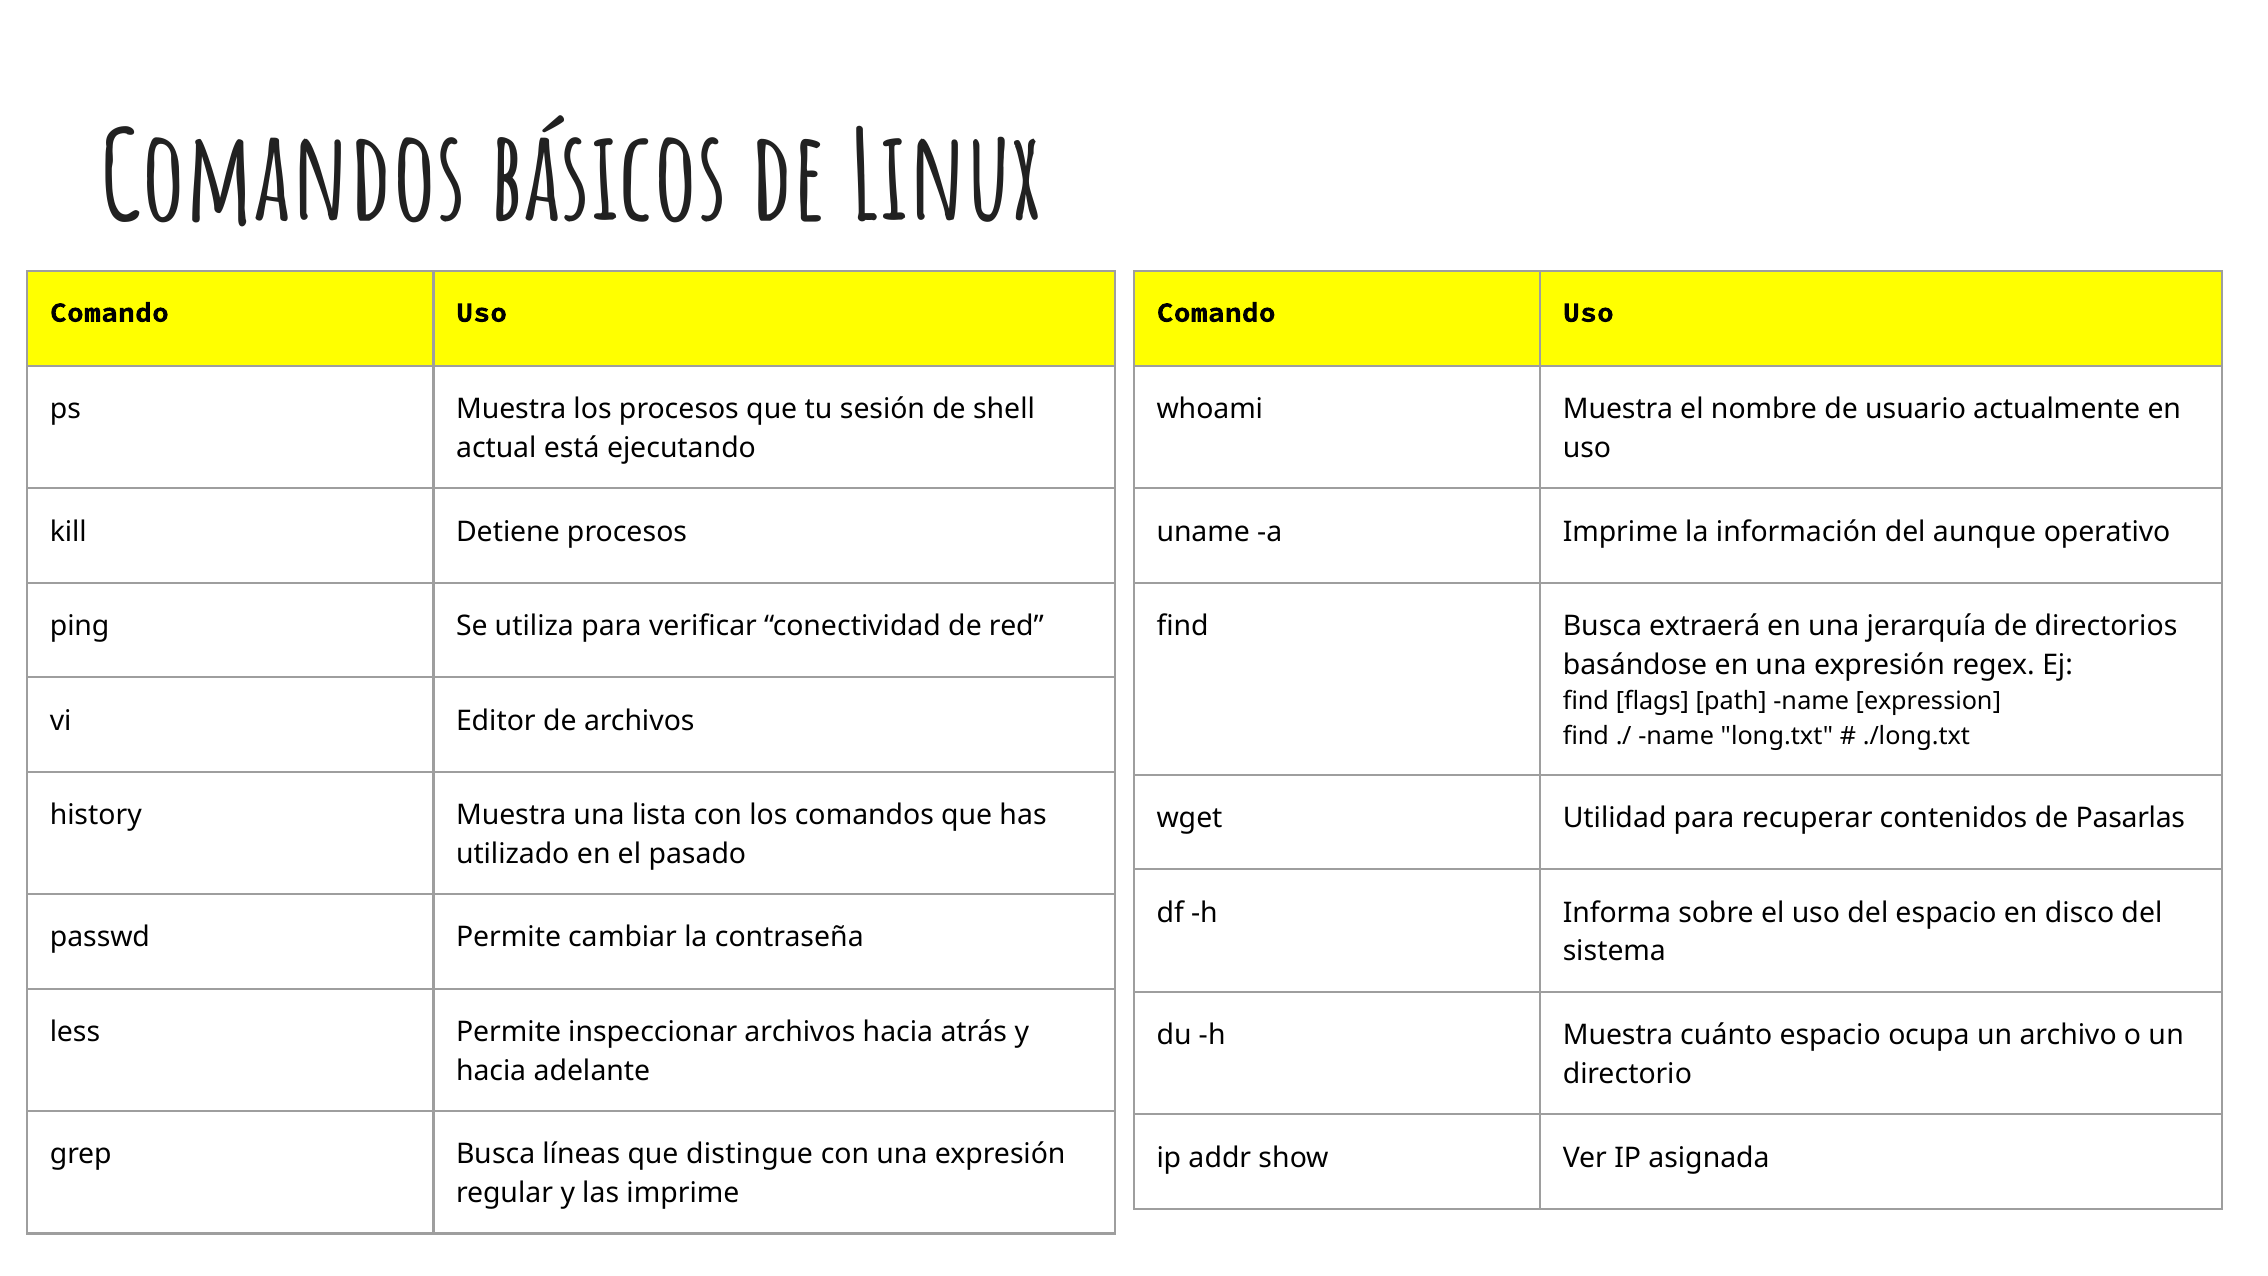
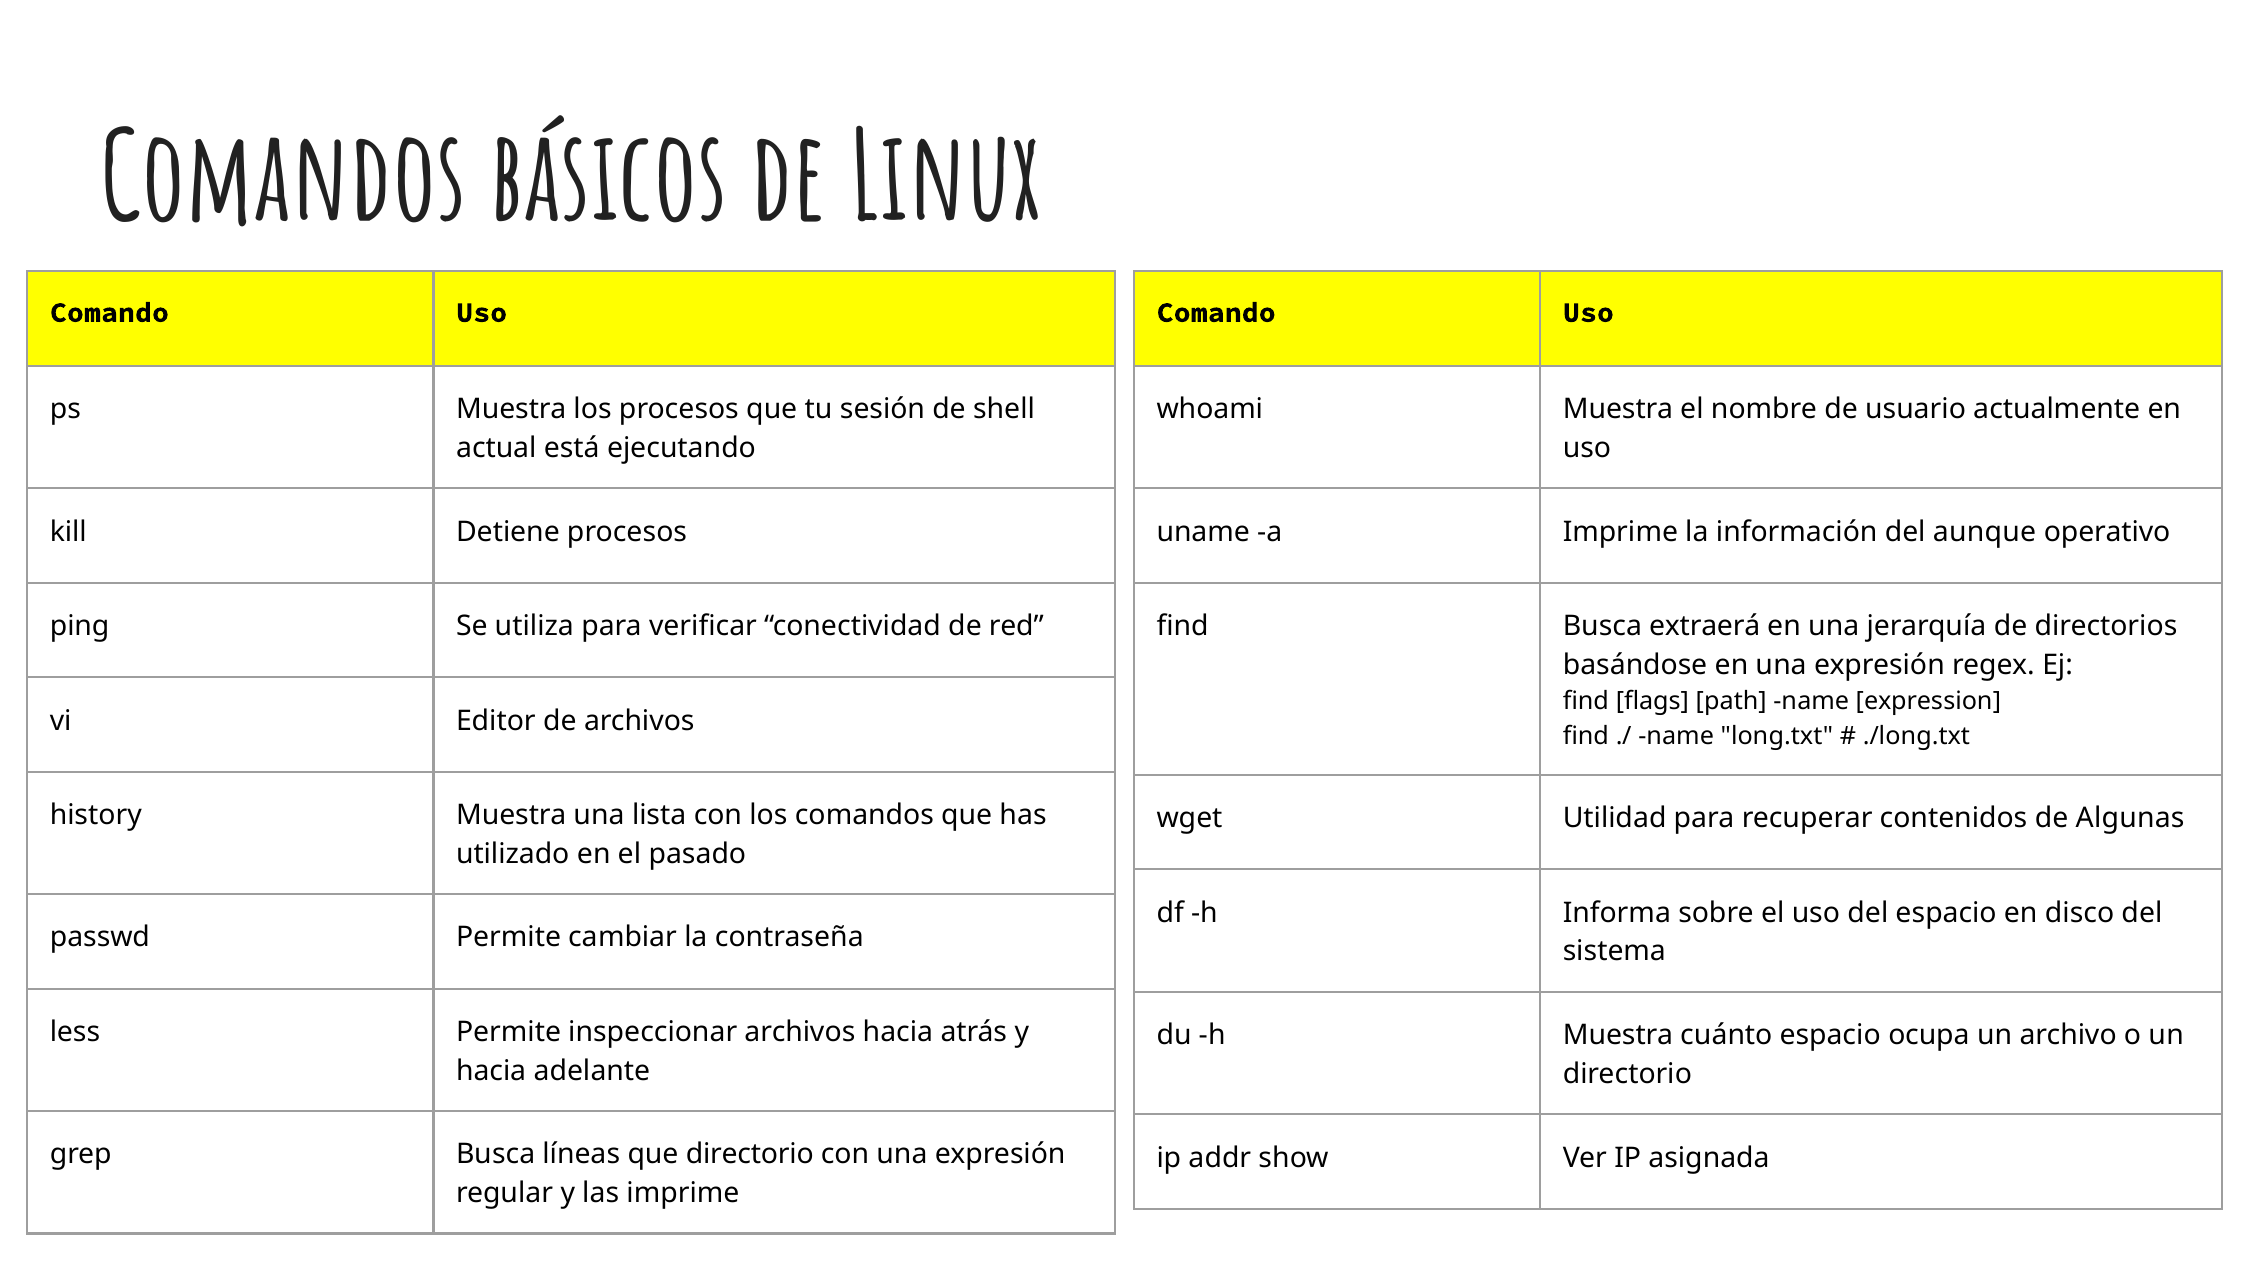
Pasarlas: Pasarlas -> Algunas (2130, 818)
que distingue: distingue -> directorio (750, 1154)
